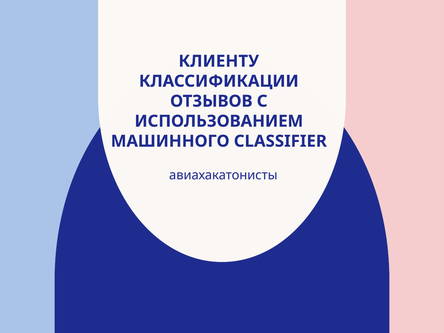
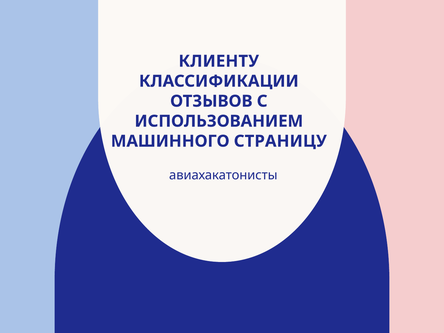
CLASSIFIER: CLASSIFIER -> СТРАНИЦУ (280, 141)
